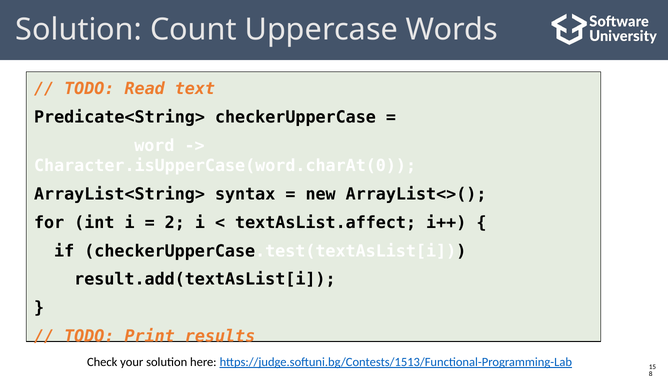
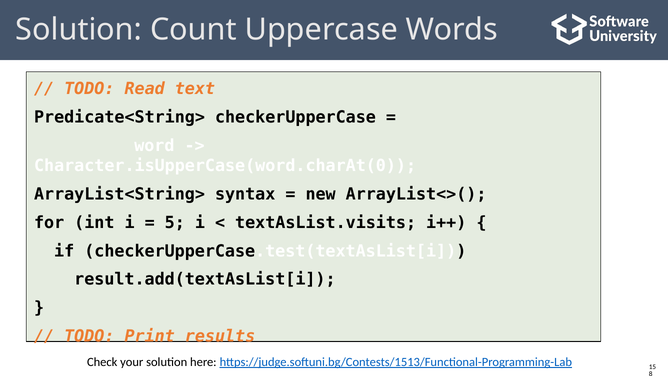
2: 2 -> 5 (175, 222)
textAsList.affect: textAsList.affect -> textAsList.visits (326, 222)
